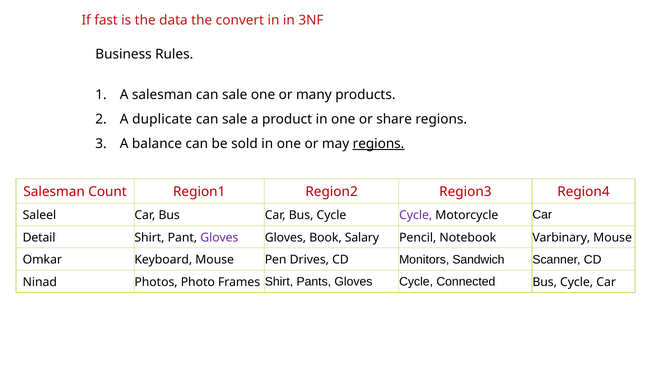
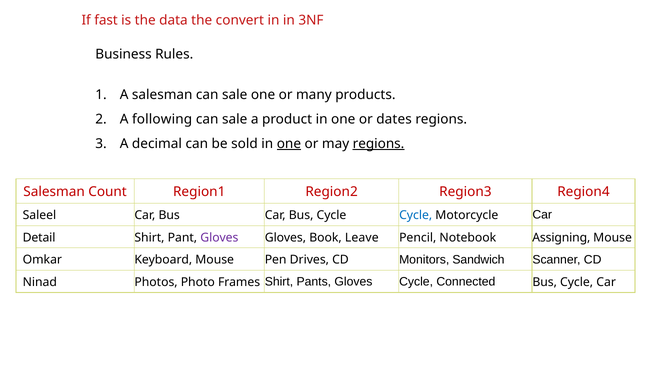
duplicate: duplicate -> following (162, 119)
share: share -> dates (394, 119)
balance: balance -> decimal (157, 144)
one underline: none -> present (289, 144)
Cycle colour: purple -> blue (416, 215)
Salary: Salary -> Leave (362, 238)
Varbinary: Varbinary -> Assigning (561, 238)
